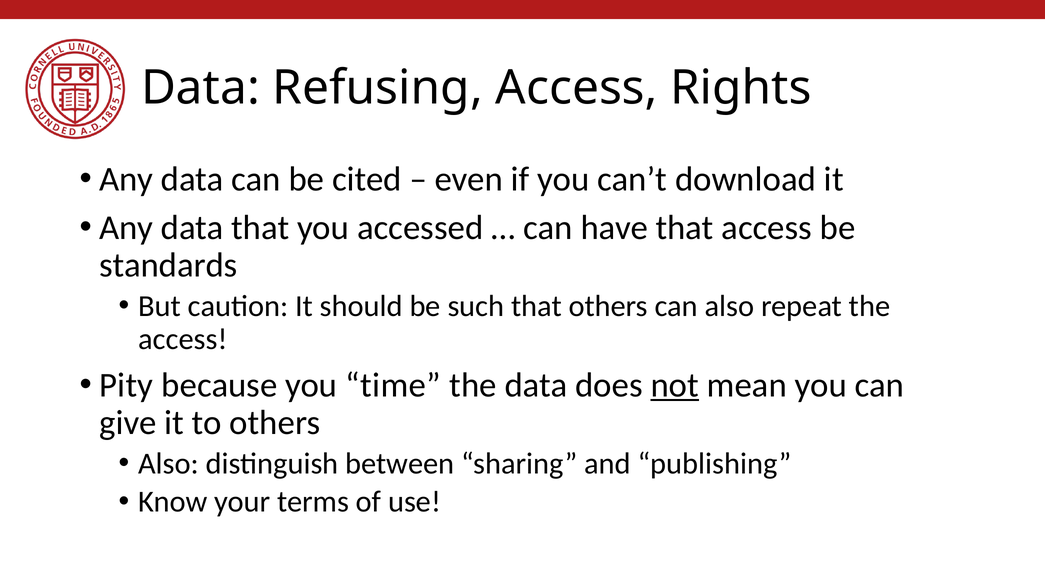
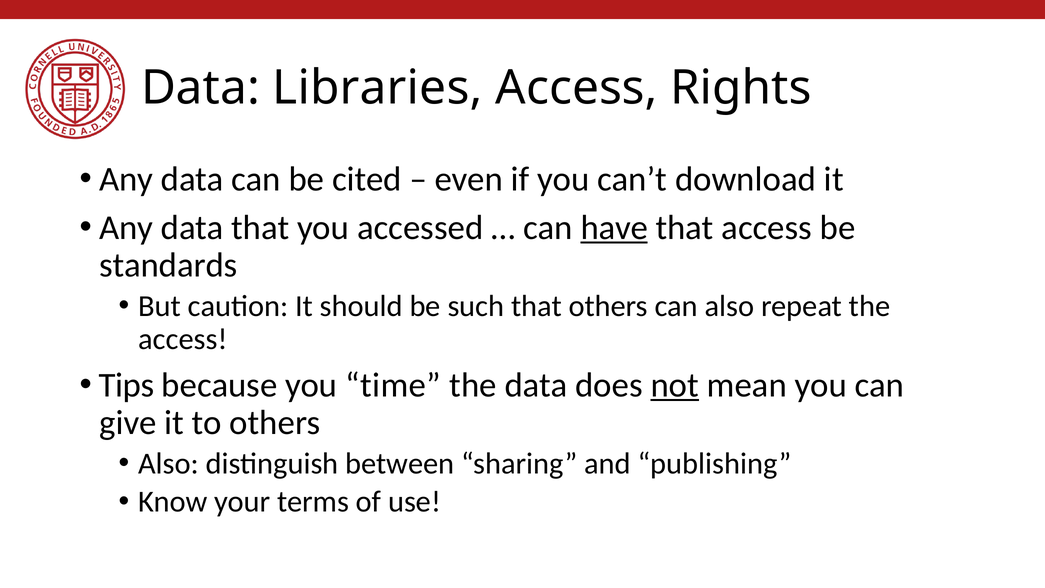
Refusing: Refusing -> Libraries (377, 88)
have underline: none -> present (614, 228)
Pity: Pity -> Tips (127, 385)
